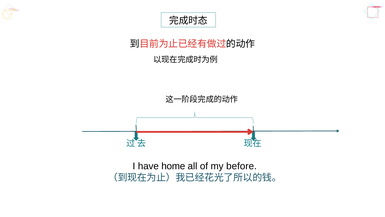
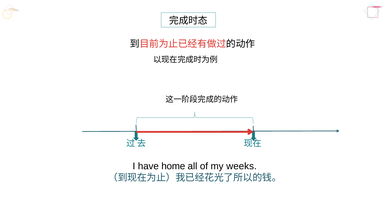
before: before -> weeks (242, 166)
